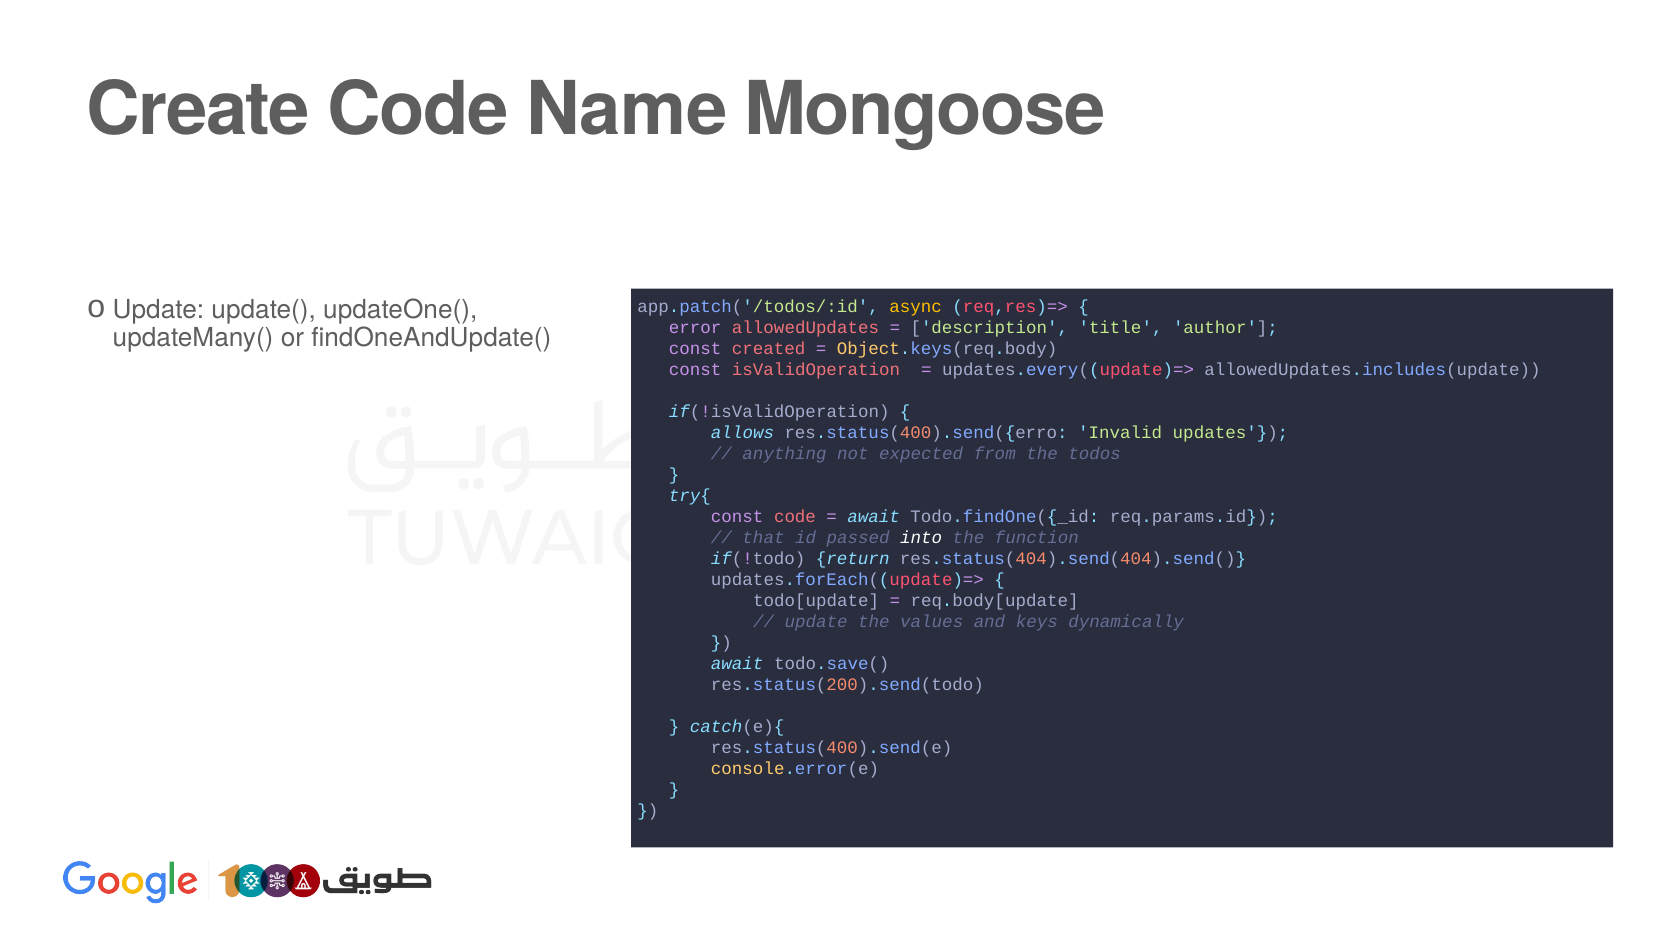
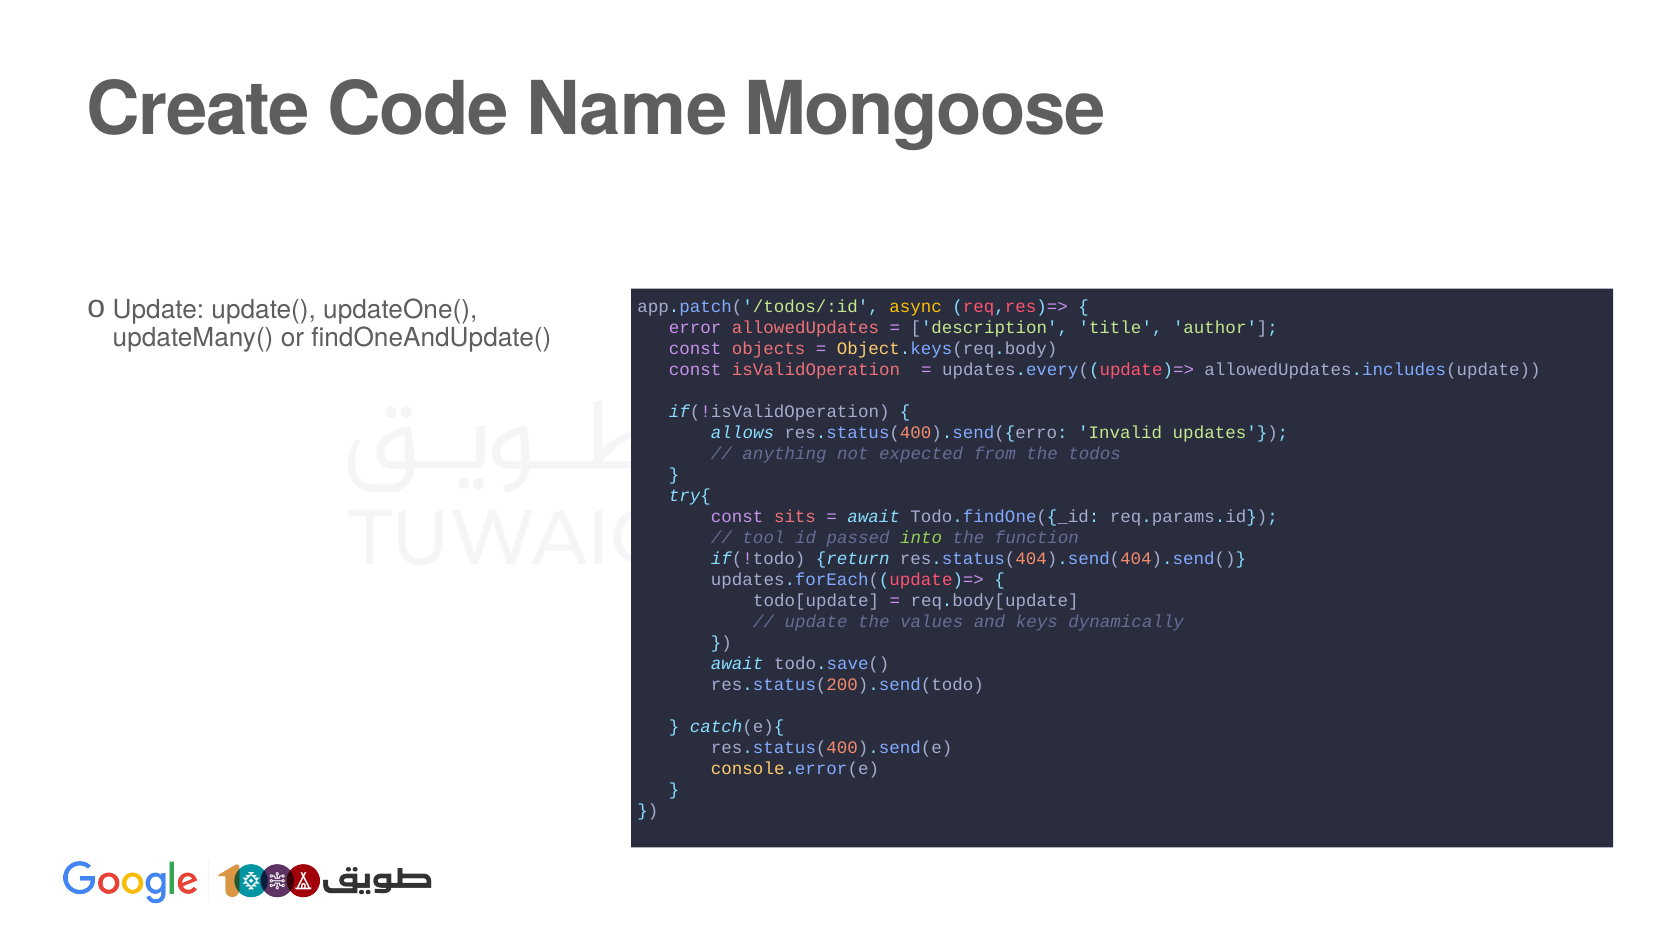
created: created -> objects (769, 349)
const code: code -> sits (795, 517)
that: that -> tool (763, 537)
into colour: white -> light green (921, 537)
